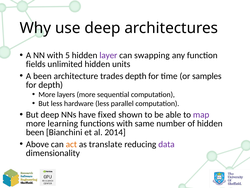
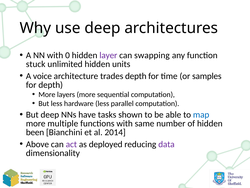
5: 5 -> 0 (67, 55)
fields: fields -> stuck (36, 64)
A been: been -> voice (42, 76)
fixed: fixed -> tasks (107, 114)
map colour: purple -> blue (201, 114)
learning: learning -> multiple (63, 123)
act colour: orange -> purple (71, 144)
translate: translate -> deployed (106, 144)
